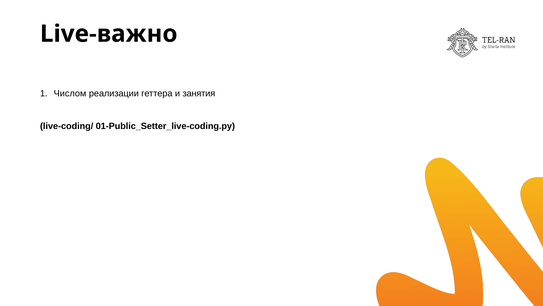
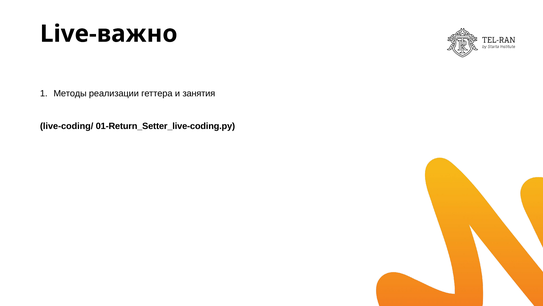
Числом: Числом -> Методы (70, 93)
01-Public_Setter_live-coding.py: 01-Public_Setter_live-coding.py -> 01-Return_Setter_live-coding.py (165, 126)
